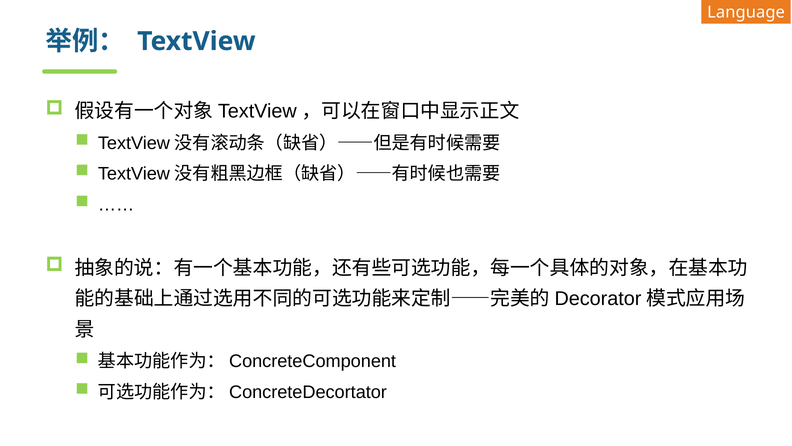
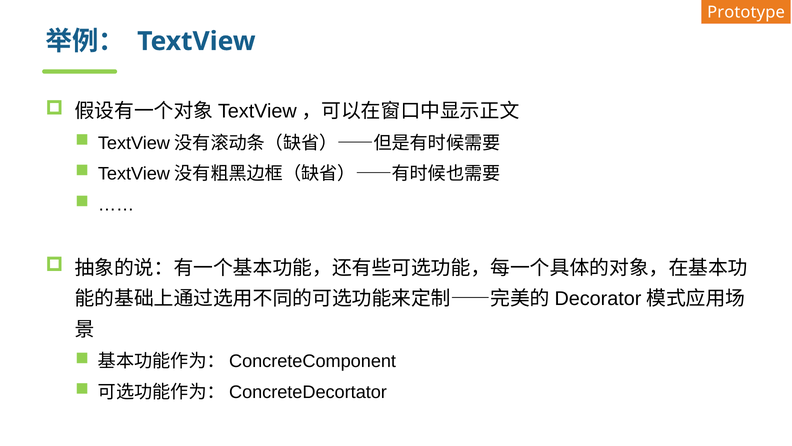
Language: Language -> Prototype (746, 12)
